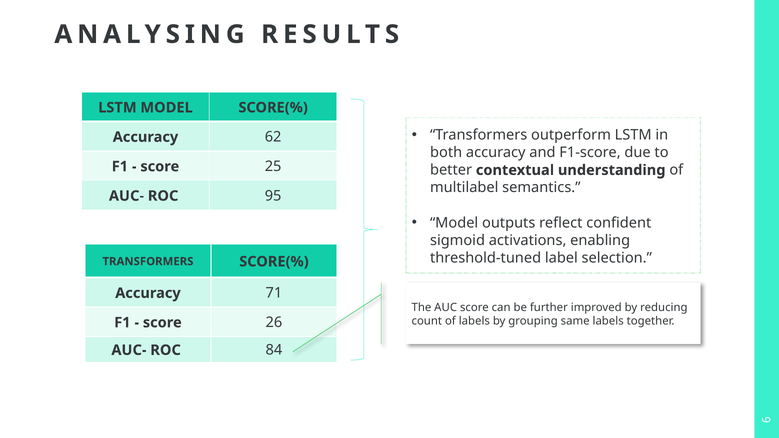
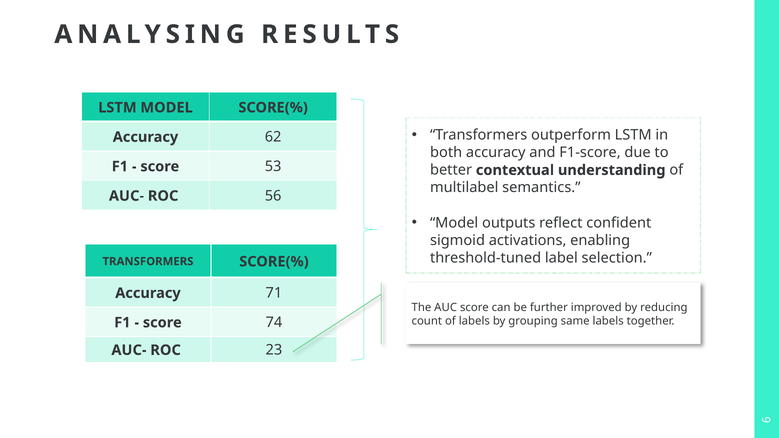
25: 25 -> 53 (273, 167)
95: 95 -> 56 (273, 196)
26: 26 -> 74 (274, 323)
84: 84 -> 23 (274, 350)
